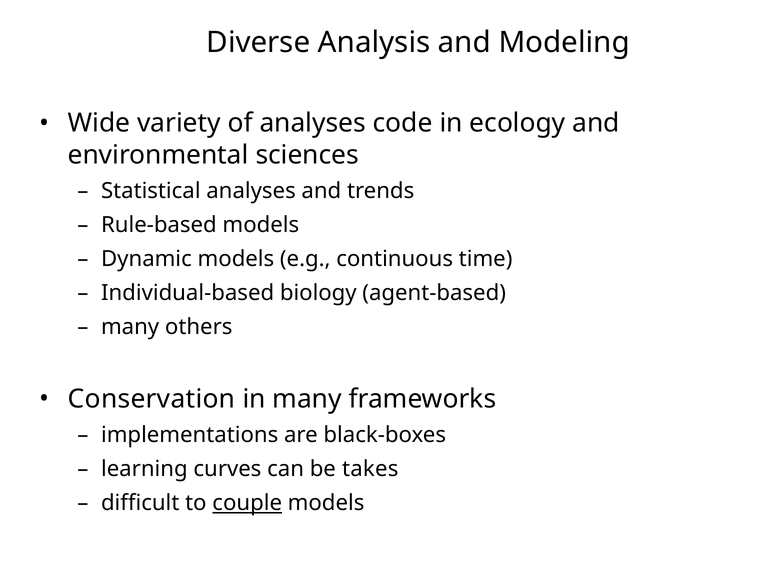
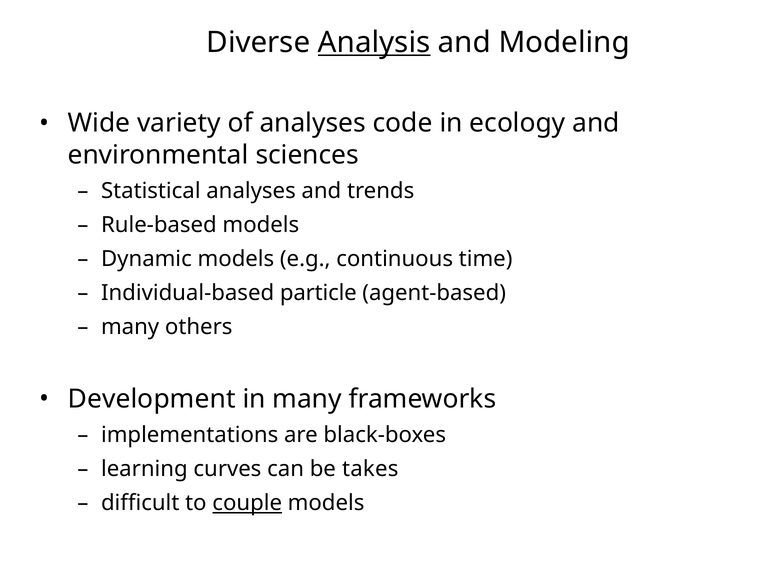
Analysis underline: none -> present (374, 42)
biology: biology -> particle (318, 293)
Conservation: Conservation -> Development (152, 399)
